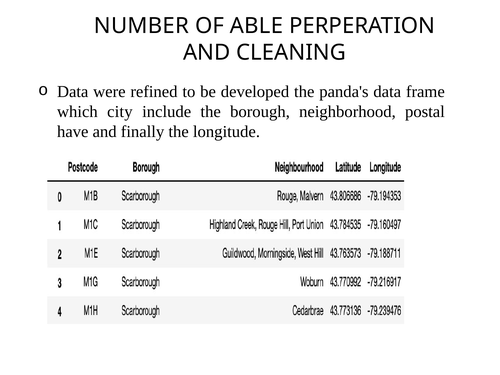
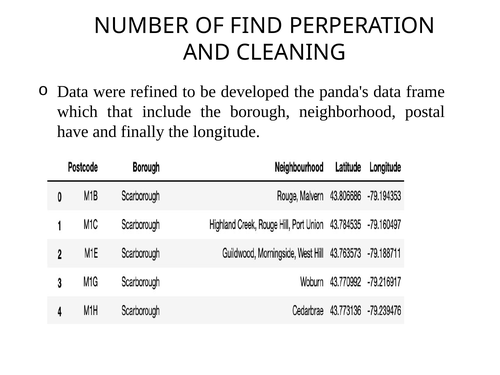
ABLE: ABLE -> FIND (256, 26)
city: city -> that (120, 112)
